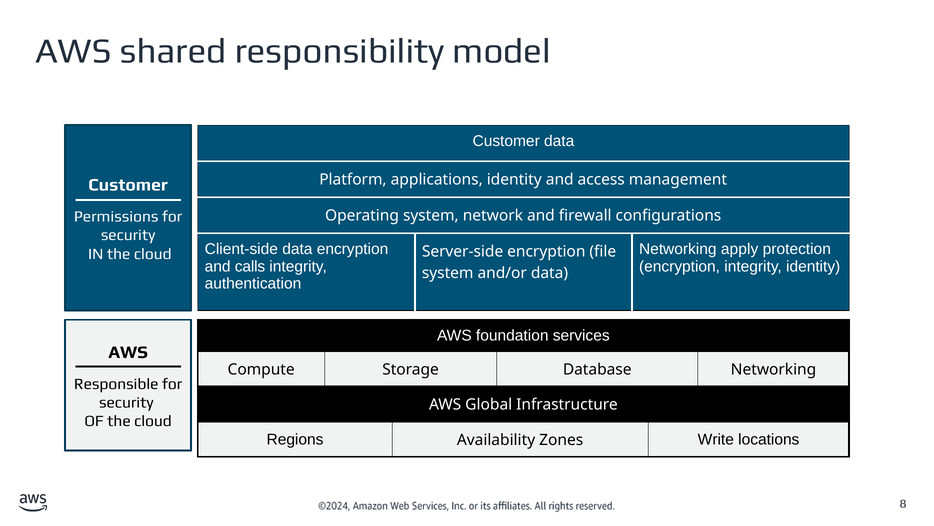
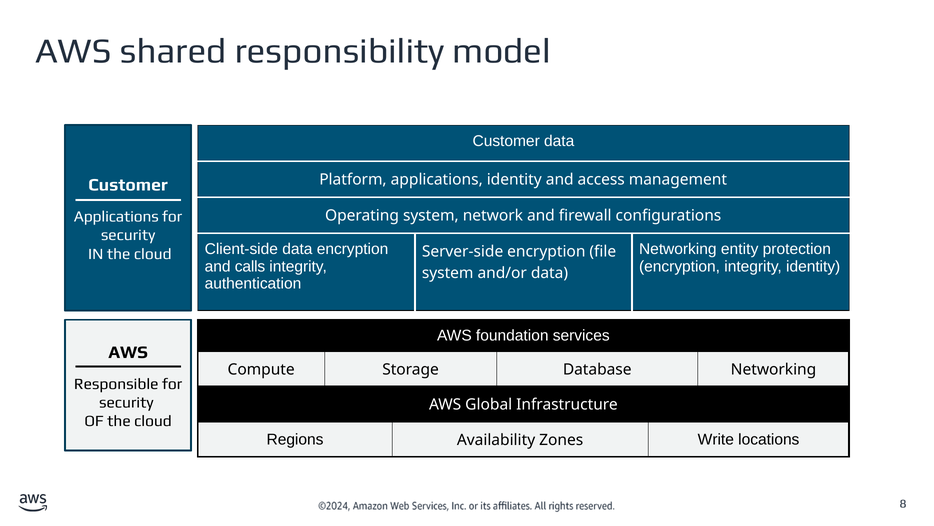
Permissions: Permissions -> Applications (116, 216)
apply: apply -> entity (740, 249)
